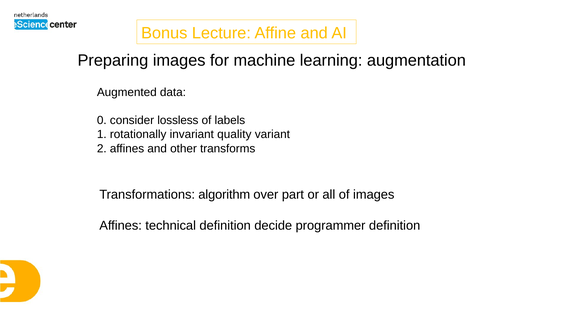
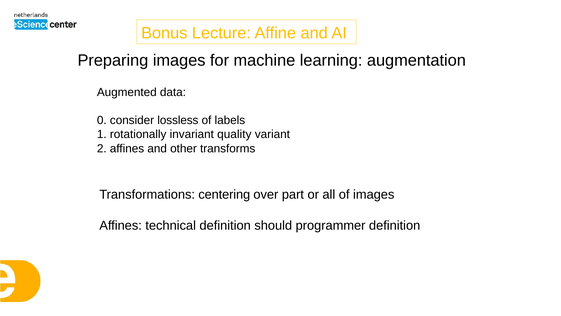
algorithm: algorithm -> centering (224, 194)
decide: decide -> should (273, 225)
